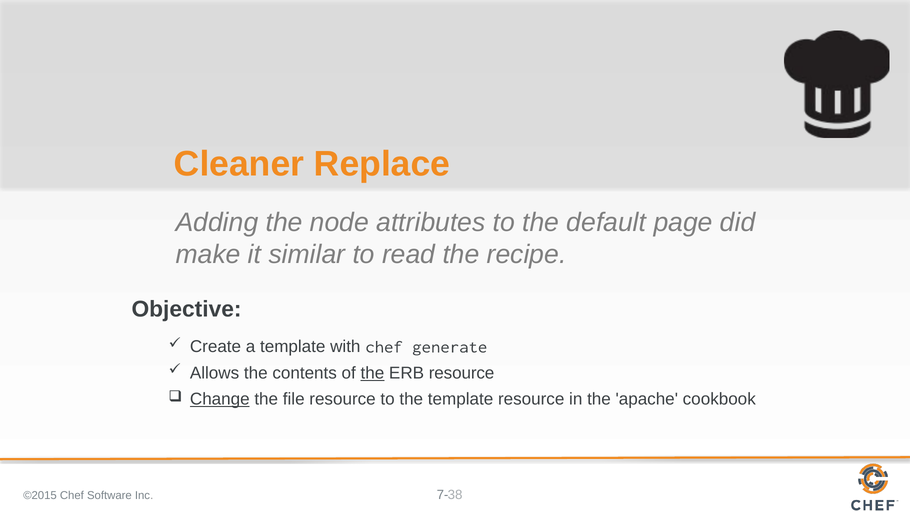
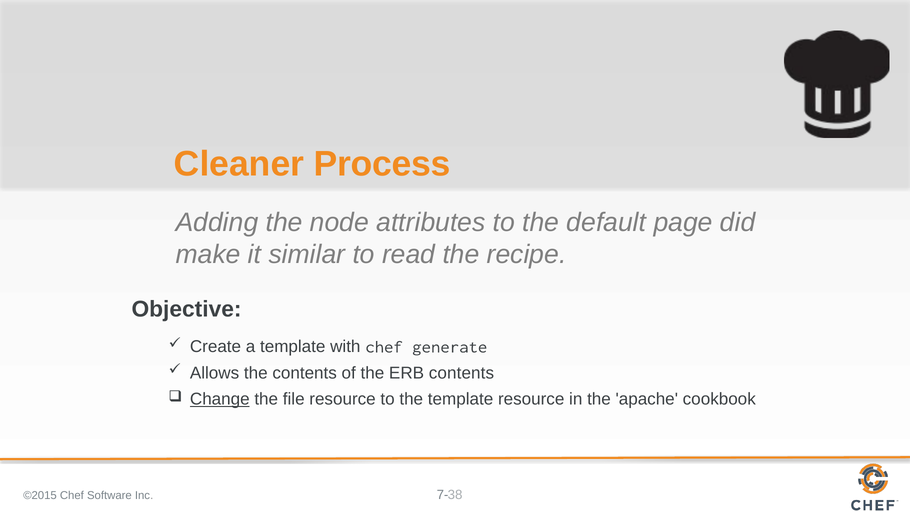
Replace: Replace -> Process (382, 164)
the underline: present -> none (372, 373)
ERB resource: resource -> contents (461, 373)
